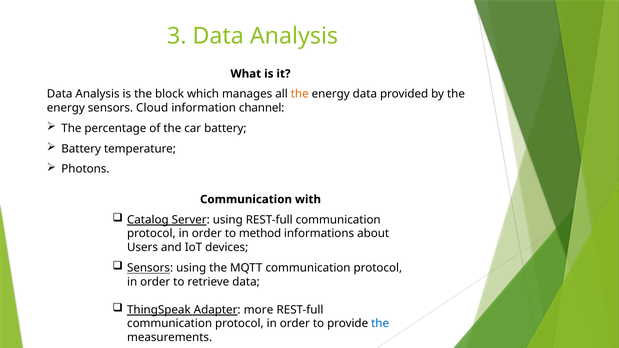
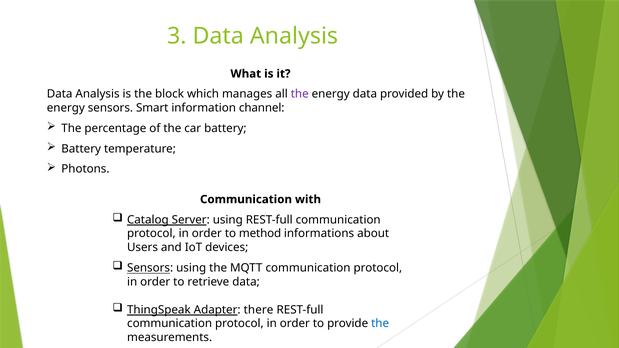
the colour: orange -> purple (300, 94)
Cloud: Cloud -> Smart (152, 108)
more: more -> there (259, 310)
